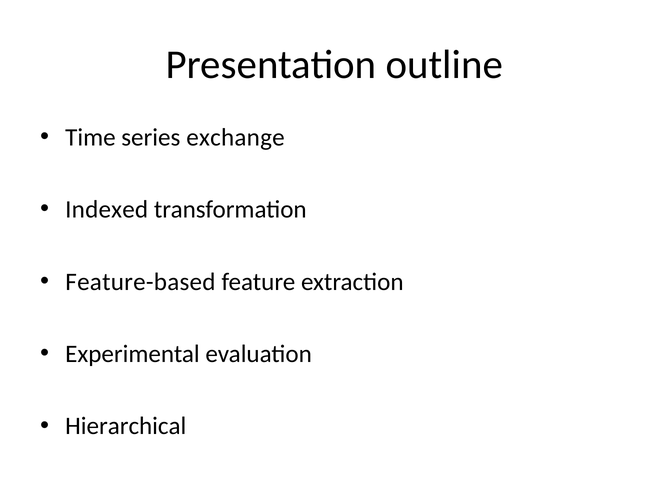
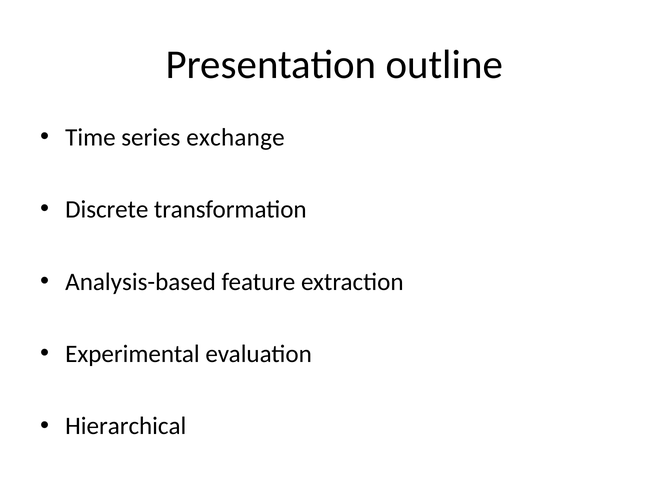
Indexed: Indexed -> Discrete (107, 209)
Feature-based: Feature-based -> Analysis-based (141, 282)
